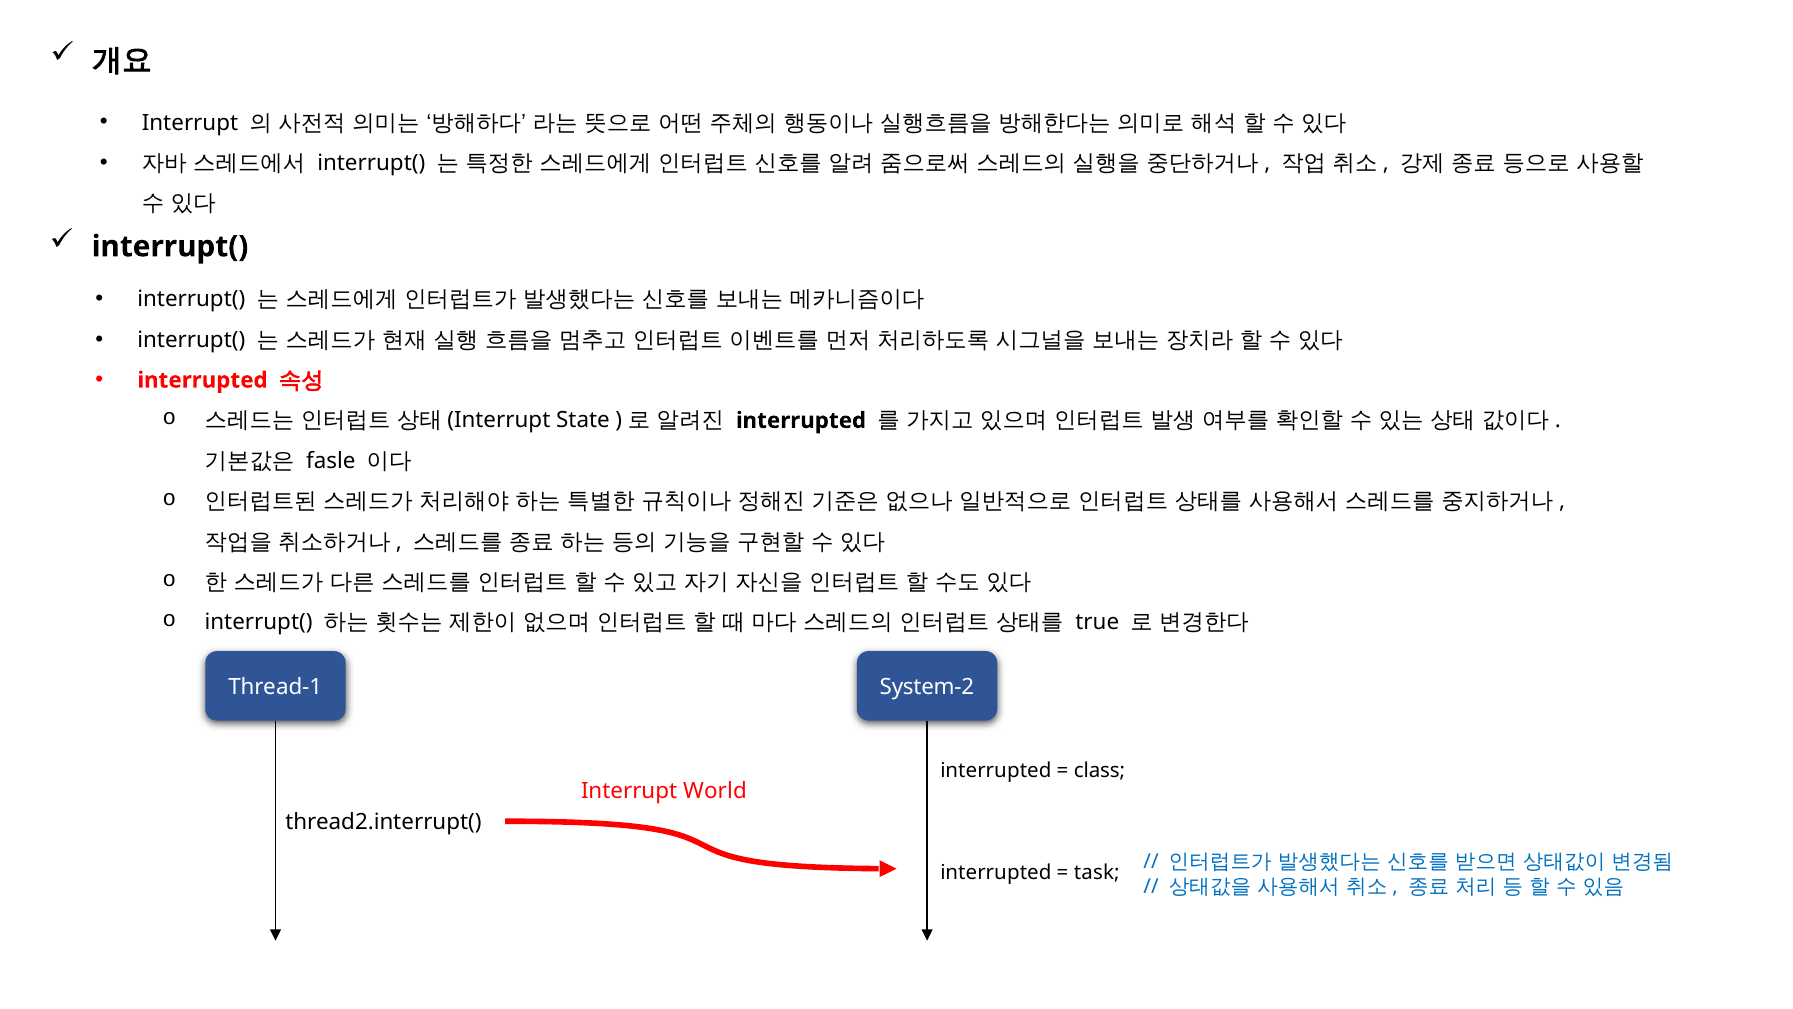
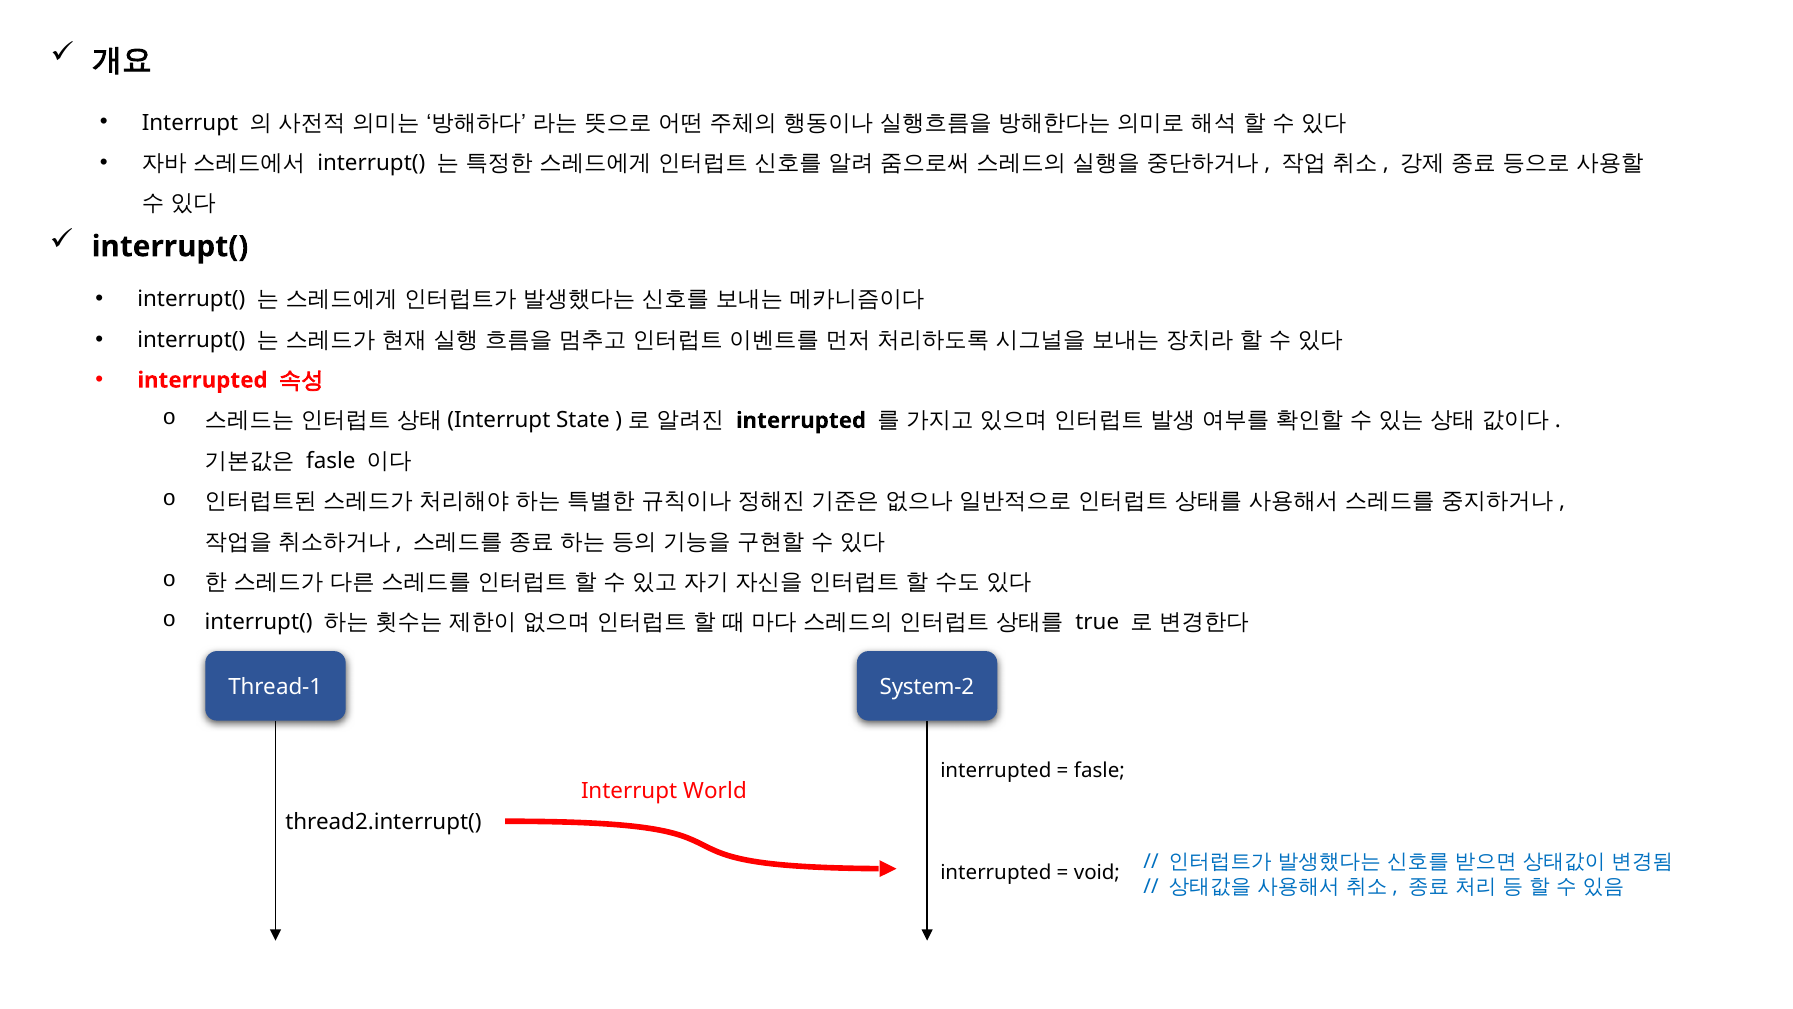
class: class -> fasle (1099, 770)
task: task -> void (1097, 872)
